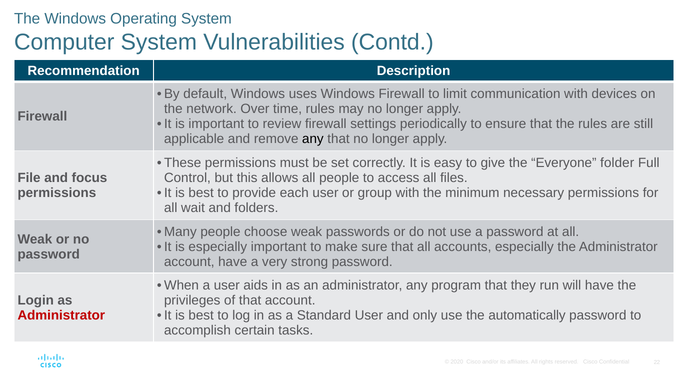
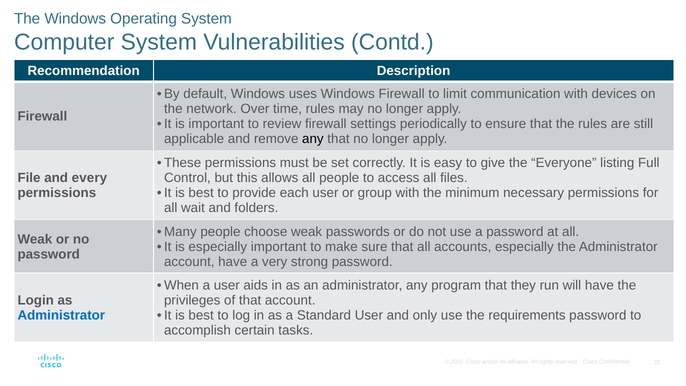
folder: folder -> listing (617, 163)
focus: focus -> every (89, 178)
Administrator colour: red -> blue (61, 315)
automatically: automatically -> requirements (527, 315)
